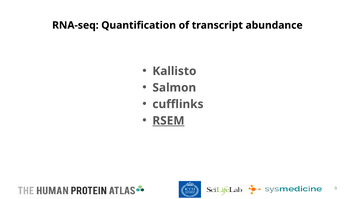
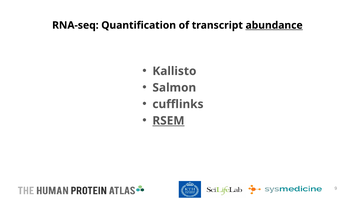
abundance underline: none -> present (274, 25)
